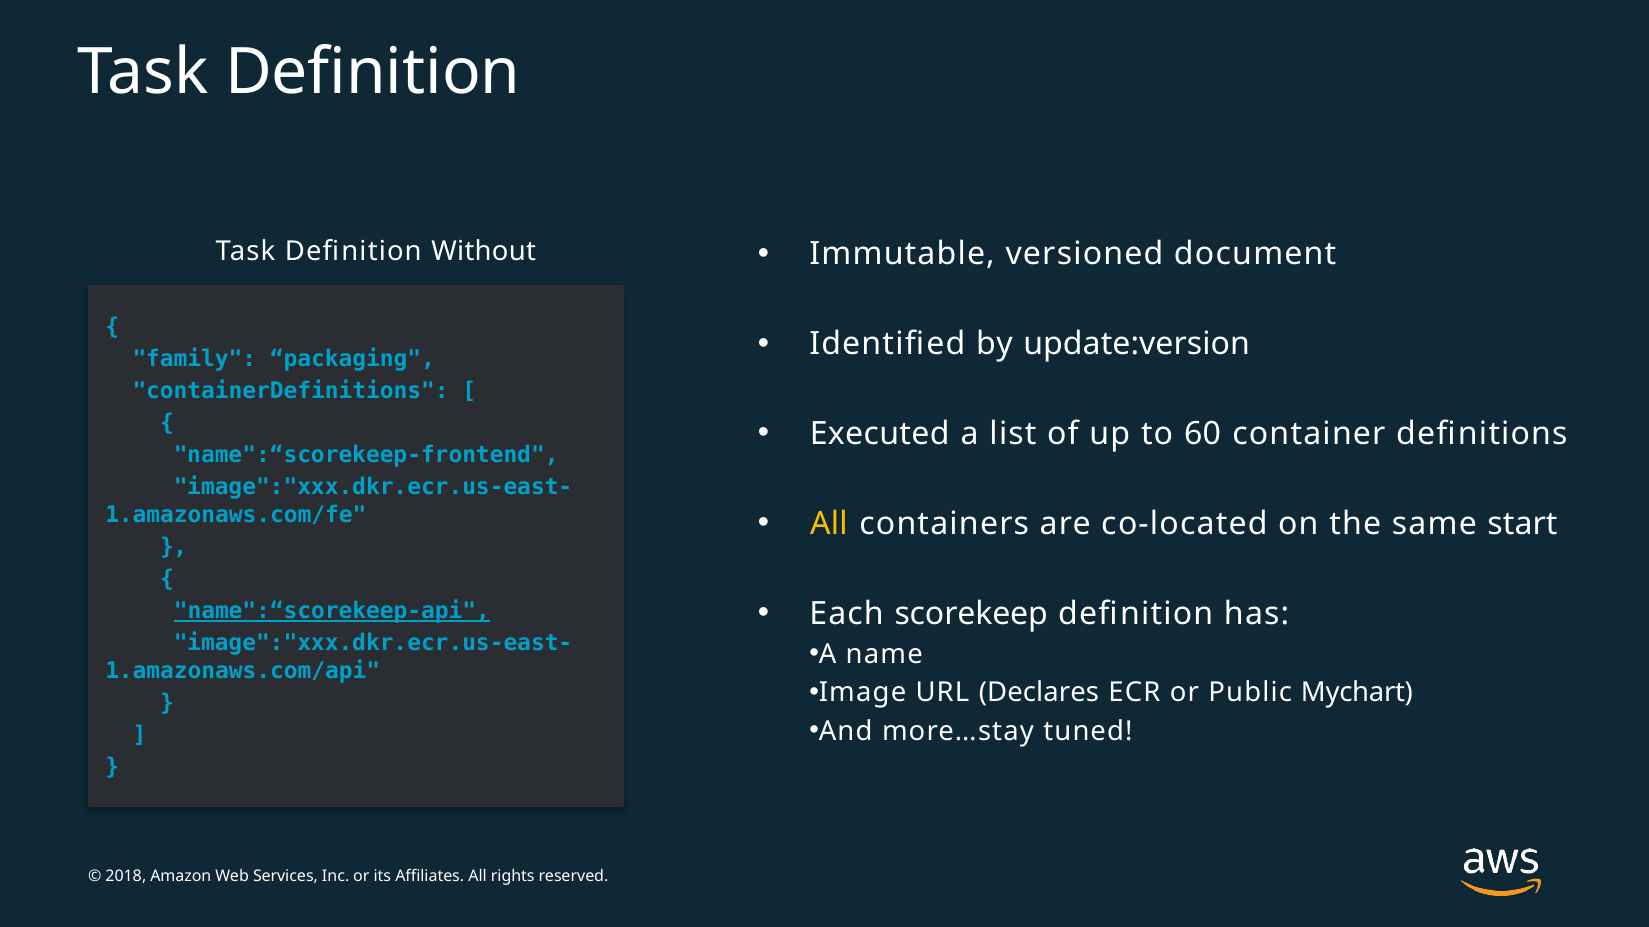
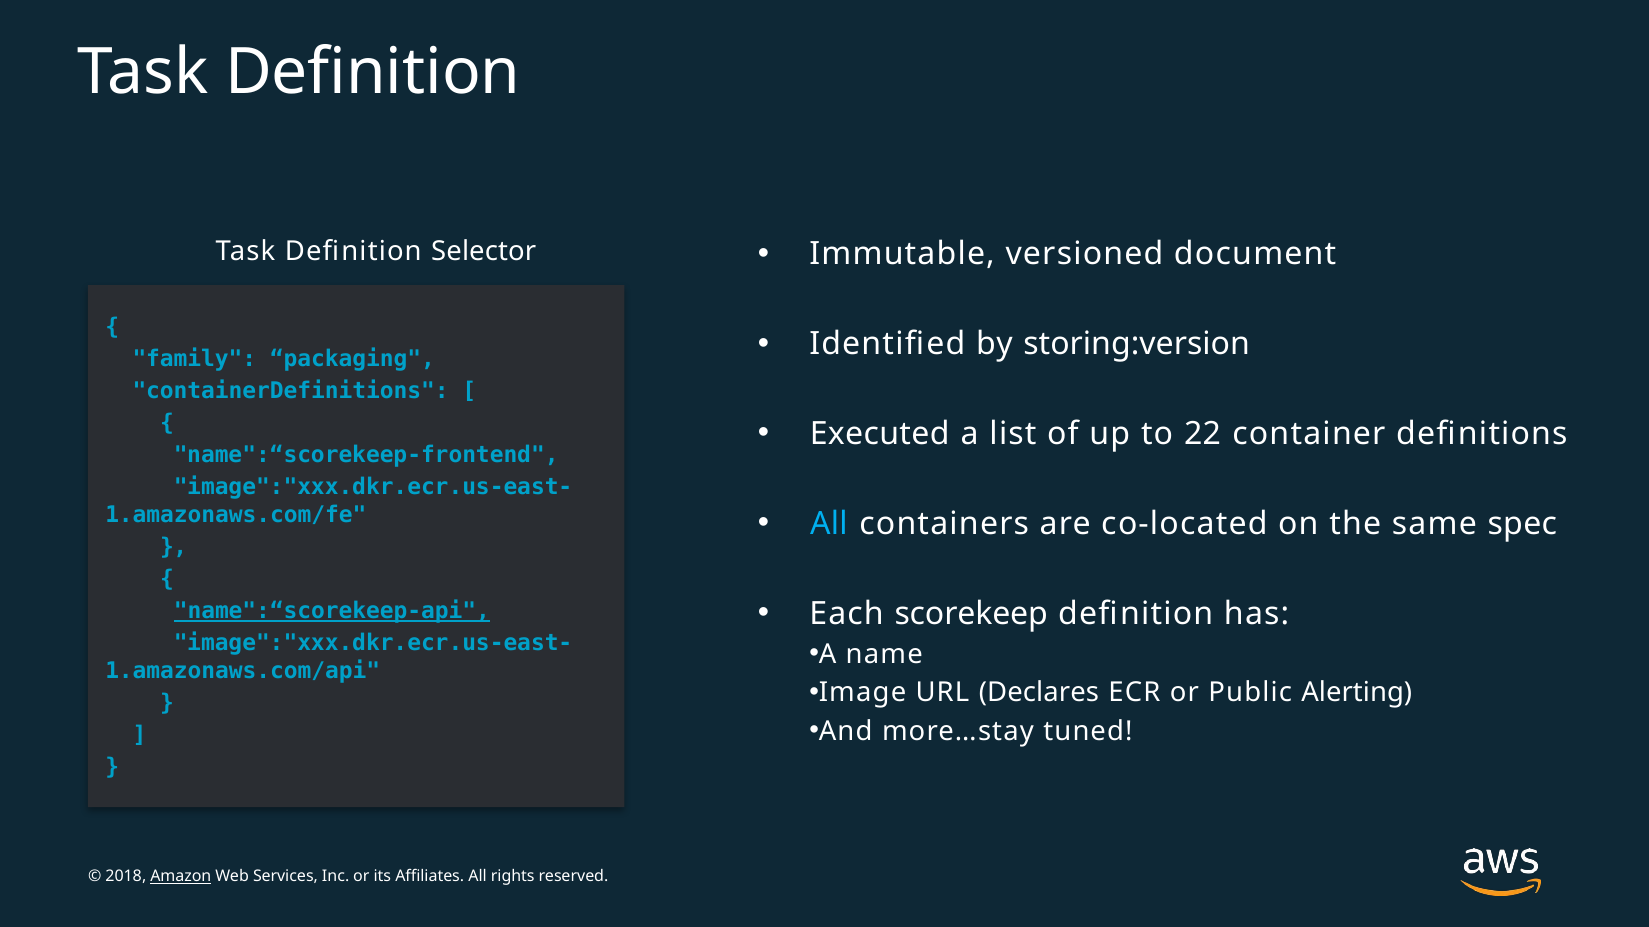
Without: Without -> Selector (484, 251)
update:version: update:version -> storing:version (1137, 344)
60: 60 -> 22 (1203, 434)
All colour: yellow -> light blue (829, 524)
start: start -> spec (1522, 524)
Mychart: Mychart -> Alerting (1357, 693)
Amazon underline: none -> present (181, 877)
